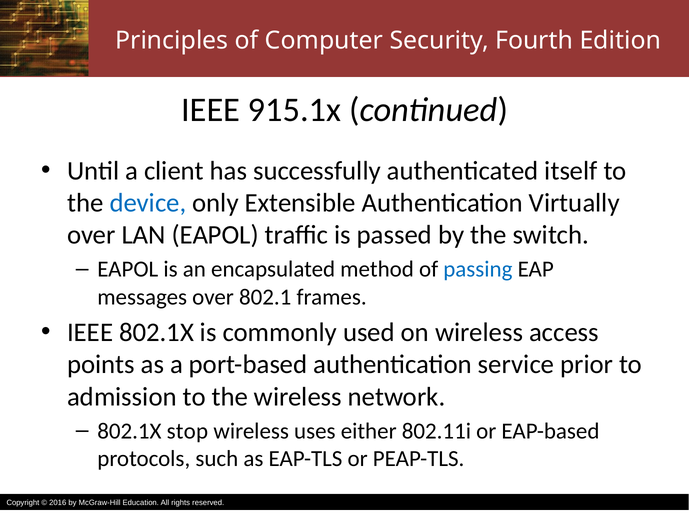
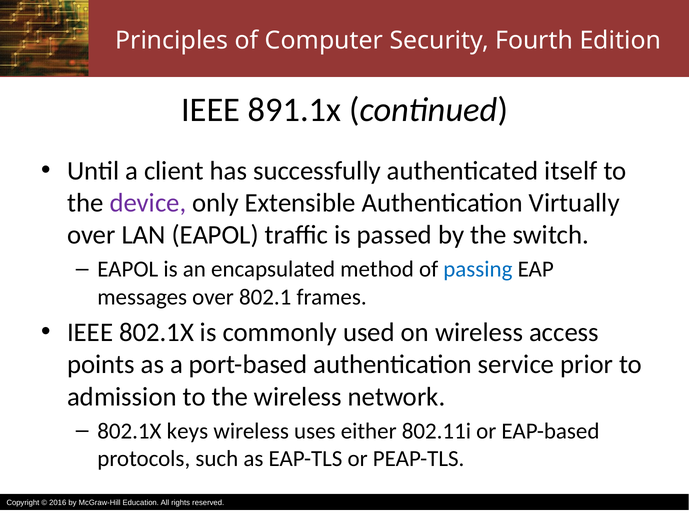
915.1x: 915.1x -> 891.1x (295, 110)
device colour: blue -> purple (148, 203)
stop: stop -> keys (187, 431)
